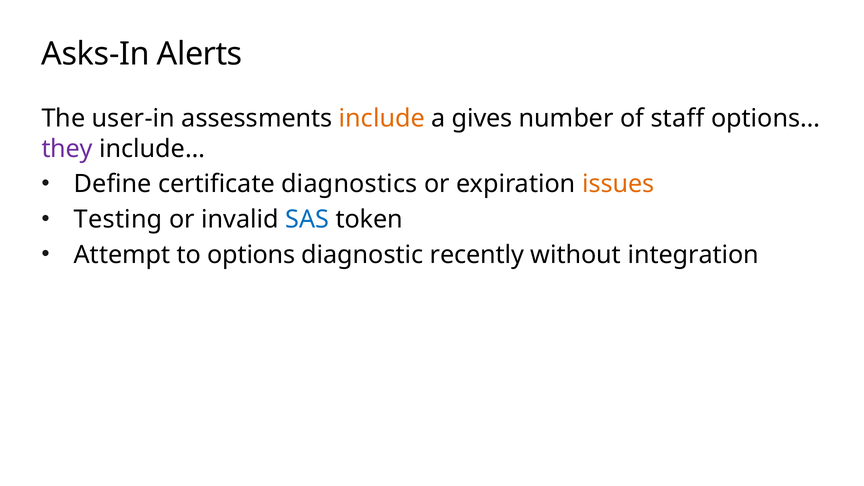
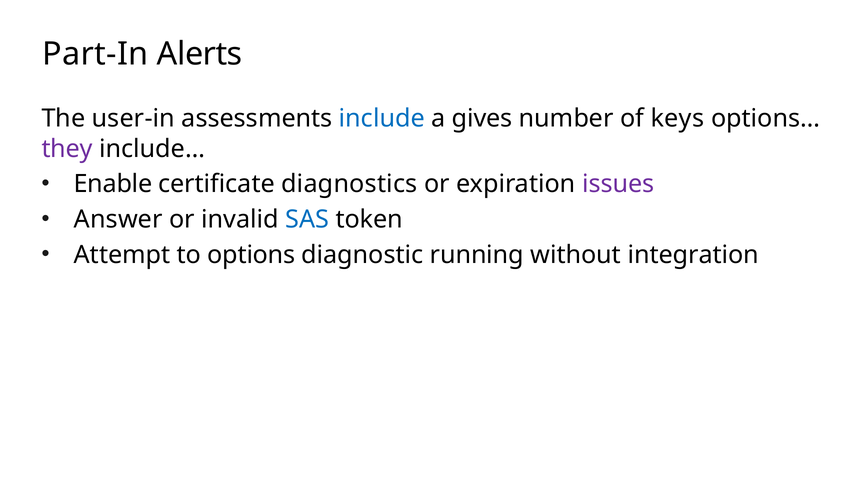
Asks-In: Asks-In -> Part-In (95, 54)
include colour: orange -> blue (382, 119)
staff: staff -> keys (677, 119)
Define: Define -> Enable (113, 184)
issues colour: orange -> purple (618, 184)
Testing: Testing -> Answer (118, 219)
recently: recently -> running (477, 255)
